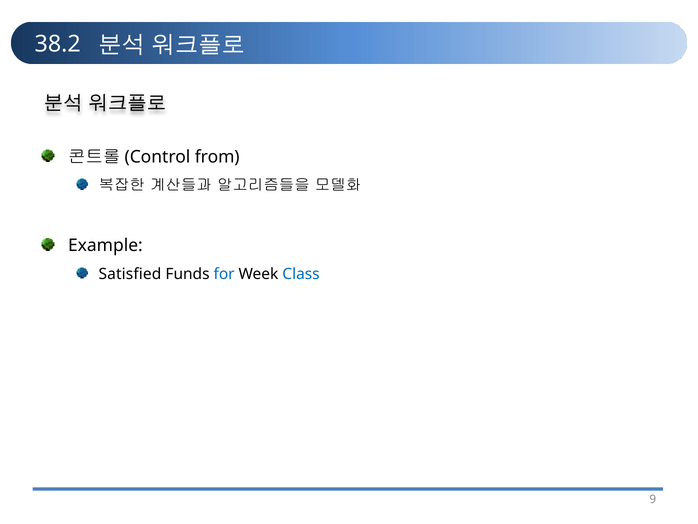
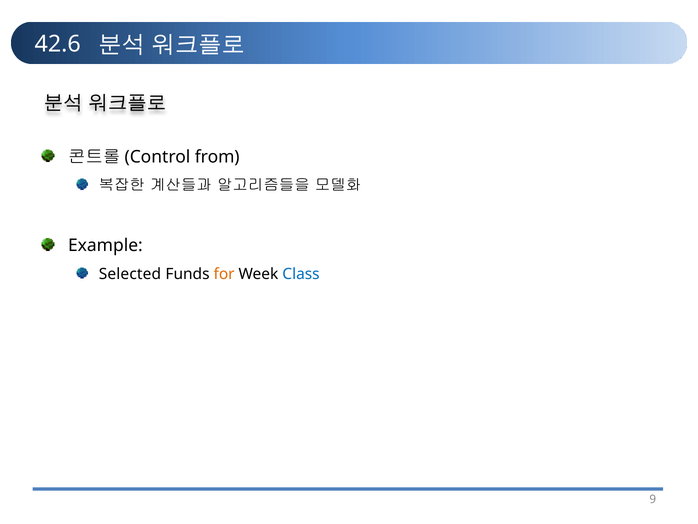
38.2: 38.2 -> 42.6 (58, 44)
Satisfied: Satisfied -> Selected (130, 274)
for colour: blue -> orange (224, 274)
